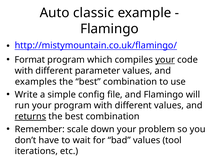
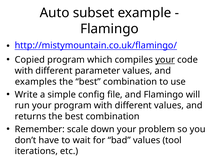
classic: classic -> subset (94, 13)
Format: Format -> Copied (30, 60)
returns underline: present -> none (30, 117)
